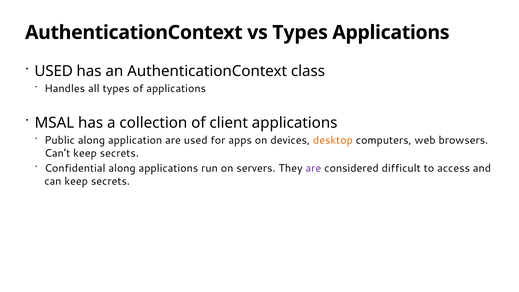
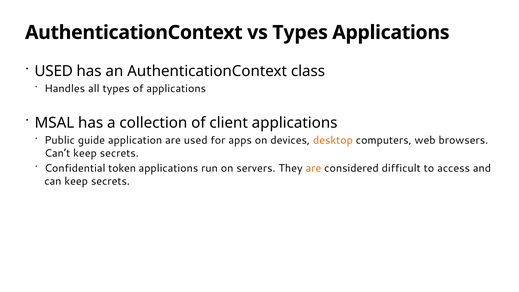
Public along: along -> guide (91, 140)
Confidential along: along -> token (122, 168)
are colour: purple -> orange (313, 168)
